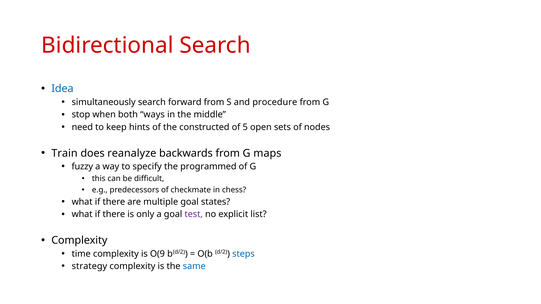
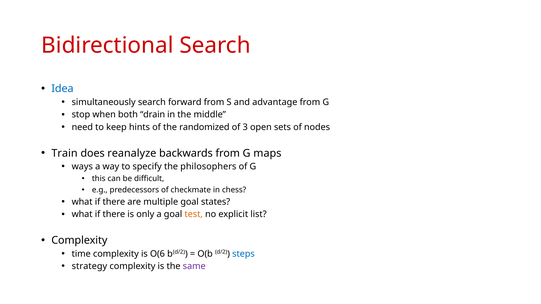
procedure: procedure -> advantage (275, 102)
ways: ways -> drain (153, 115)
constructed: constructed -> randomized (204, 127)
5: 5 -> 3 (245, 127)
fuzzy: fuzzy -> ways (82, 167)
programmed: programmed -> philosophers (208, 167)
test colour: purple -> orange (194, 215)
O(9: O(9 -> O(6 (157, 254)
same colour: blue -> purple (194, 267)
